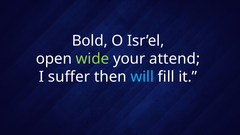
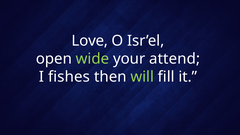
Bold: Bold -> Love (90, 41)
suffer: suffer -> fishes (69, 77)
will colour: light blue -> light green (142, 77)
